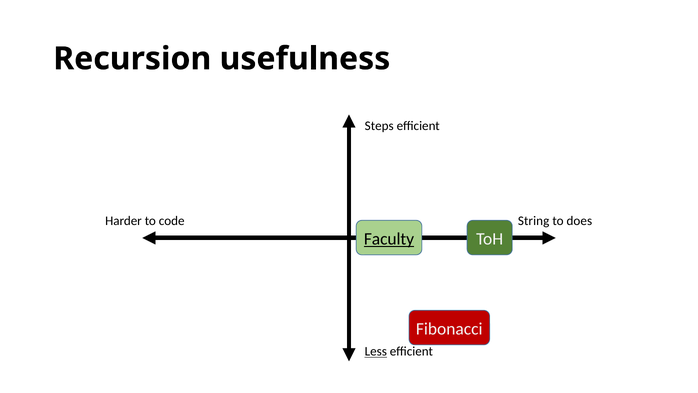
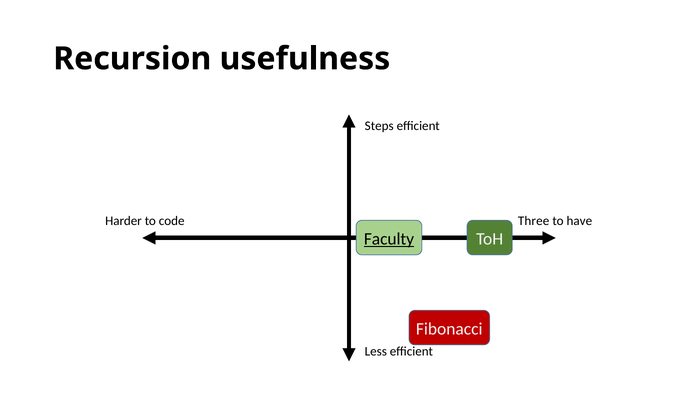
String: String -> Three (534, 221)
does: does -> have (579, 221)
Less underline: present -> none (376, 351)
